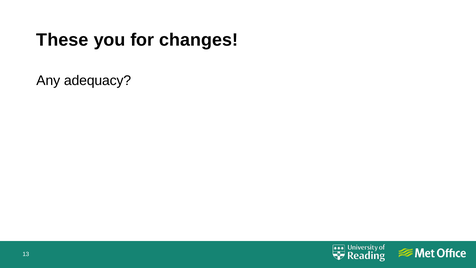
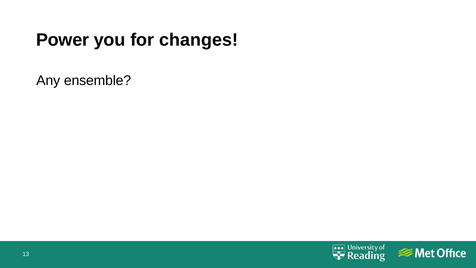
These: These -> Power (63, 40)
adequacy: adequacy -> ensemble (98, 80)
